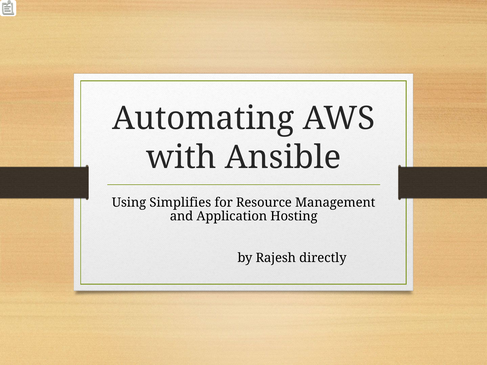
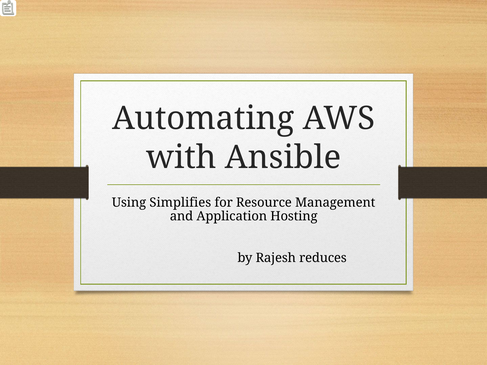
directly: directly -> reduces (323, 258)
